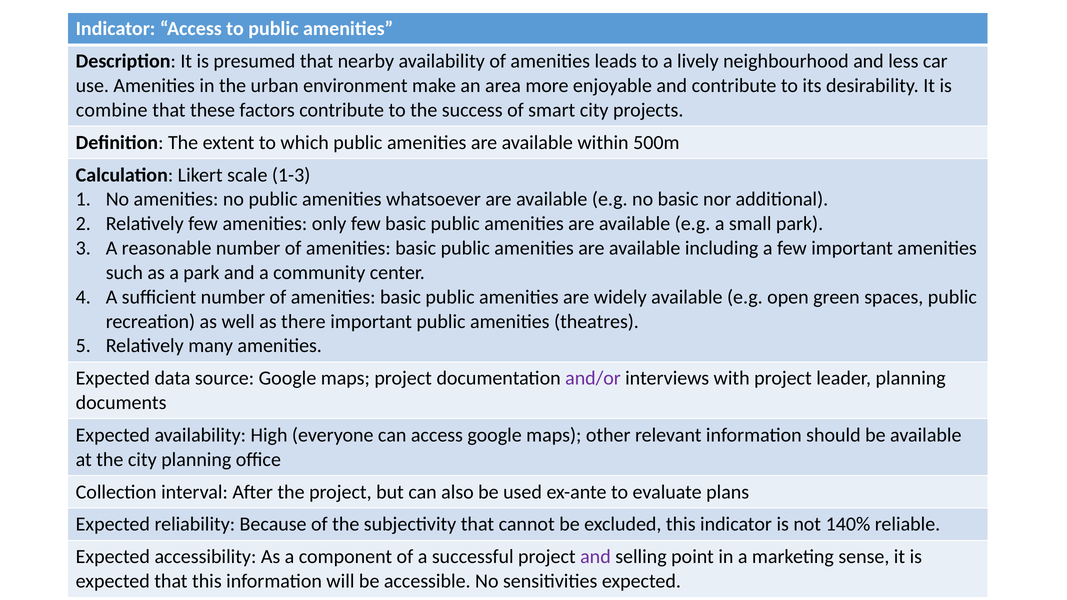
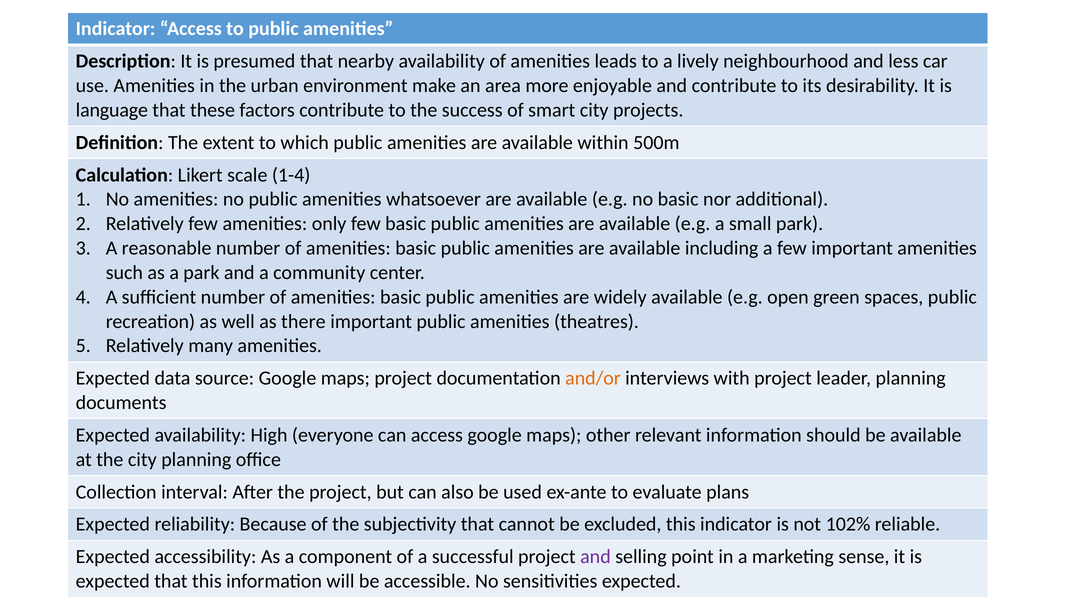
combine: combine -> language (112, 110)
1-3: 1-3 -> 1-4 (291, 175)
and/or colour: purple -> orange (593, 378)
140%: 140% -> 102% (848, 525)
